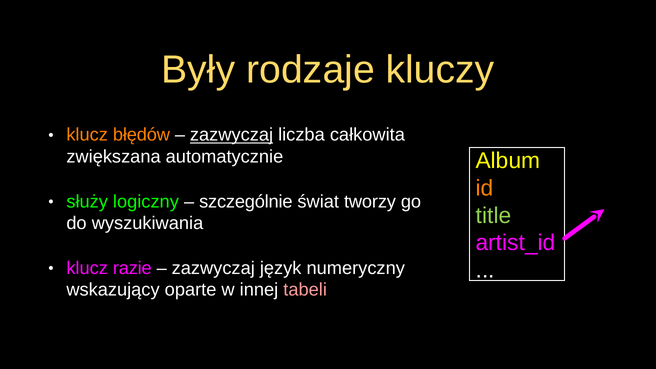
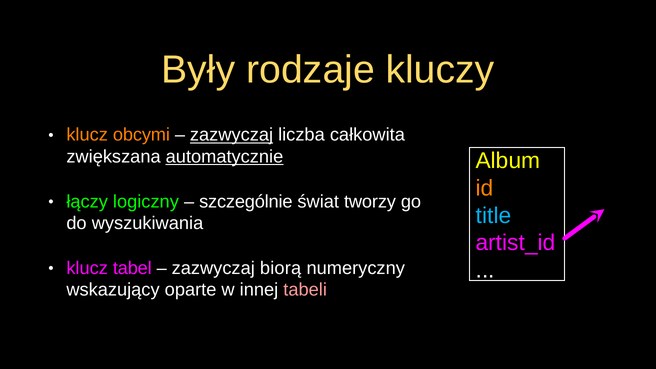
błędów: błędów -> obcymi (141, 135)
automatycznie underline: none -> present (225, 157)
służy: służy -> łączy (87, 202)
title colour: light green -> light blue (494, 216)
razie: razie -> tabel (132, 268)
język: język -> biorą (281, 268)
